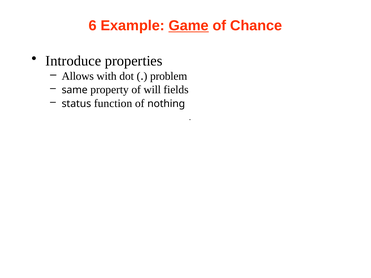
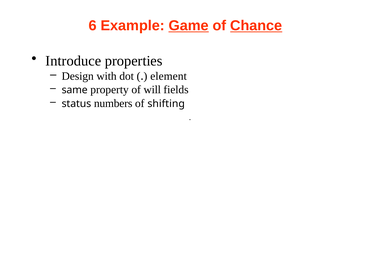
Chance underline: none -> present (256, 26)
Allows: Allows -> Design (78, 76)
problem: problem -> element (169, 76)
function: function -> numbers (113, 103)
nothing: nothing -> shifting (166, 104)
